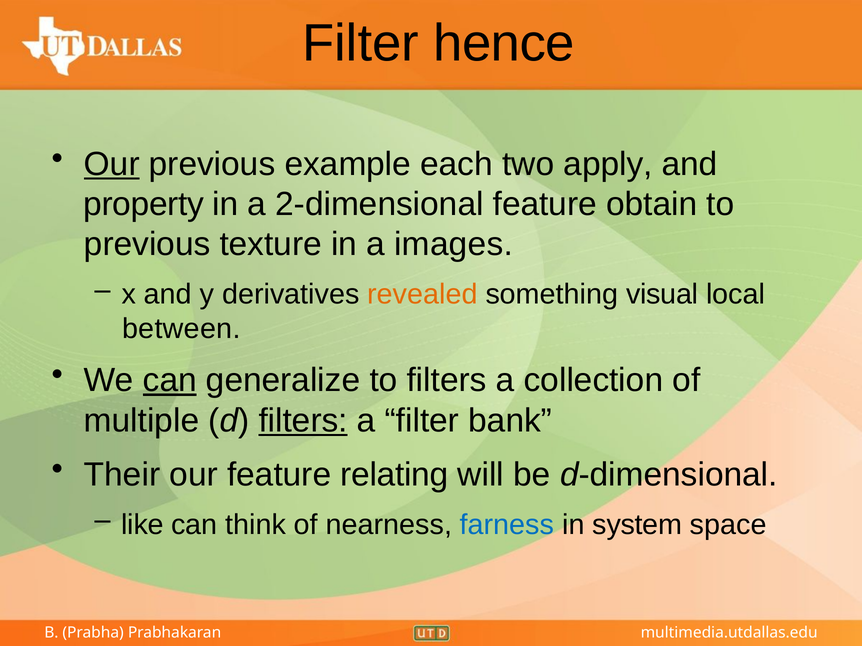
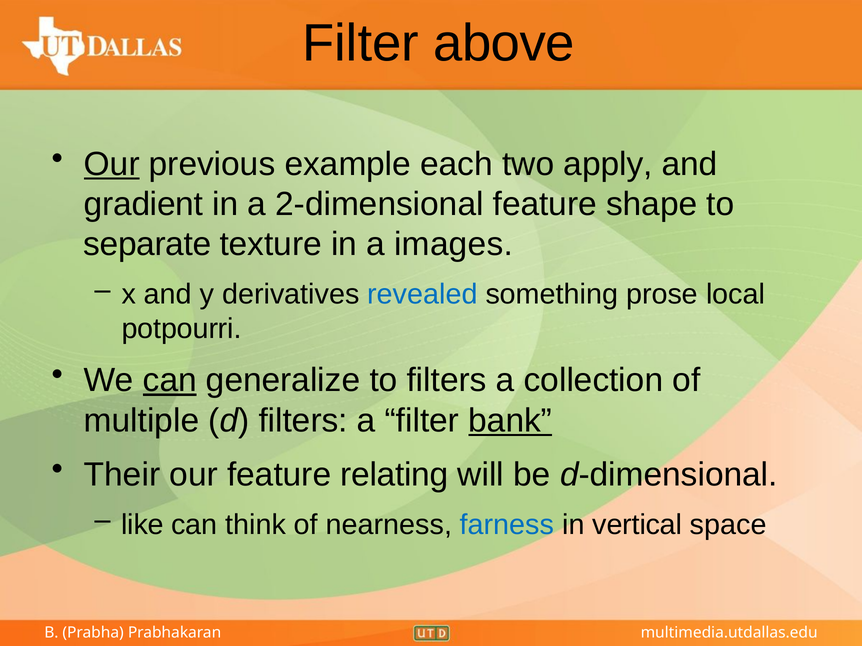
hence: hence -> above (504, 43)
property: property -> gradient (144, 204)
obtain: obtain -> shape (652, 204)
previous: previous -> separate (147, 245)
revealed colour: orange -> blue (423, 295)
visual: visual -> prose (662, 295)
between: between -> potpourri (182, 329)
filters underline: present -> none (303, 421)
bank underline: none -> present (510, 421)
system: system -> vertical (637, 525)
